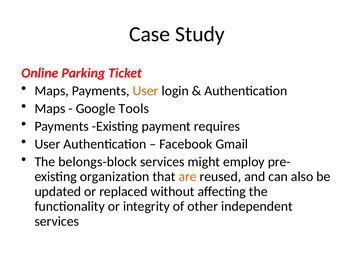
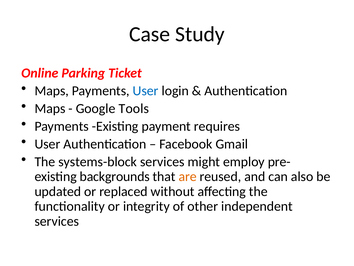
User colour: orange -> blue (146, 91)
belongs-block: belongs-block -> systems-block (98, 161)
organization: organization -> backgrounds (115, 176)
